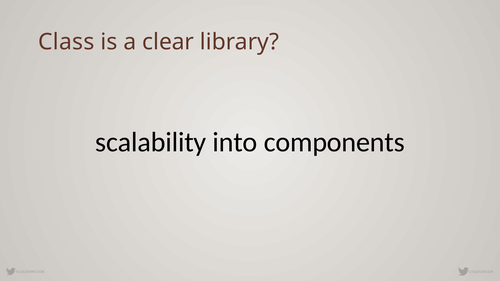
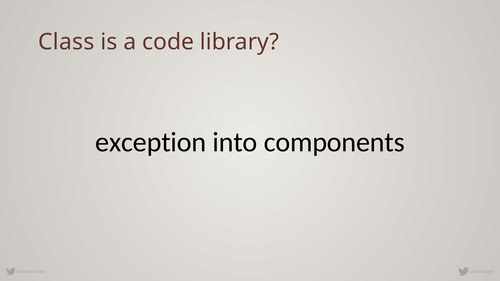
clear: clear -> code (168, 42)
scalability: scalability -> exception (151, 142)
